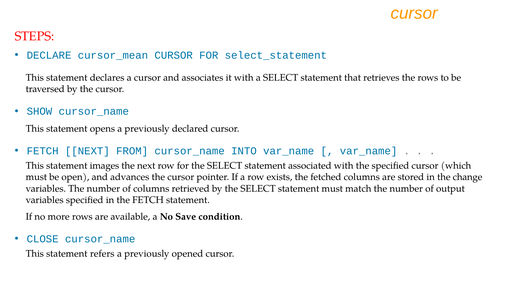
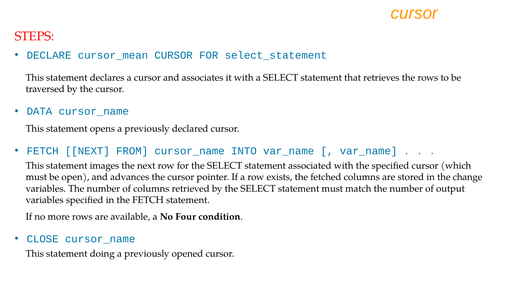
SHOW: SHOW -> DATA (39, 111)
Save: Save -> Four (186, 216)
refers: refers -> doing (102, 253)
